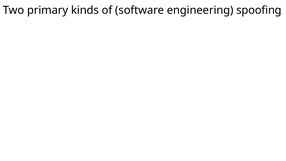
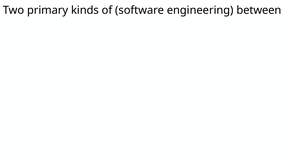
spoofing: spoofing -> between (259, 10)
